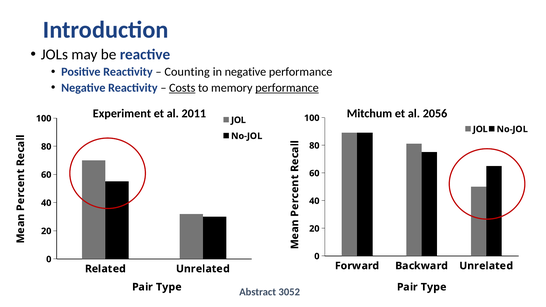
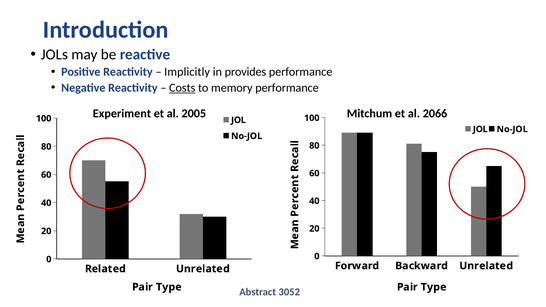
Counting: Counting -> Implicitly (187, 72)
in negative: negative -> provides (245, 72)
performance underline: present -> none (287, 88)
2011: 2011 -> 2005 (194, 114)
2056: 2056 -> 2066 (435, 114)
